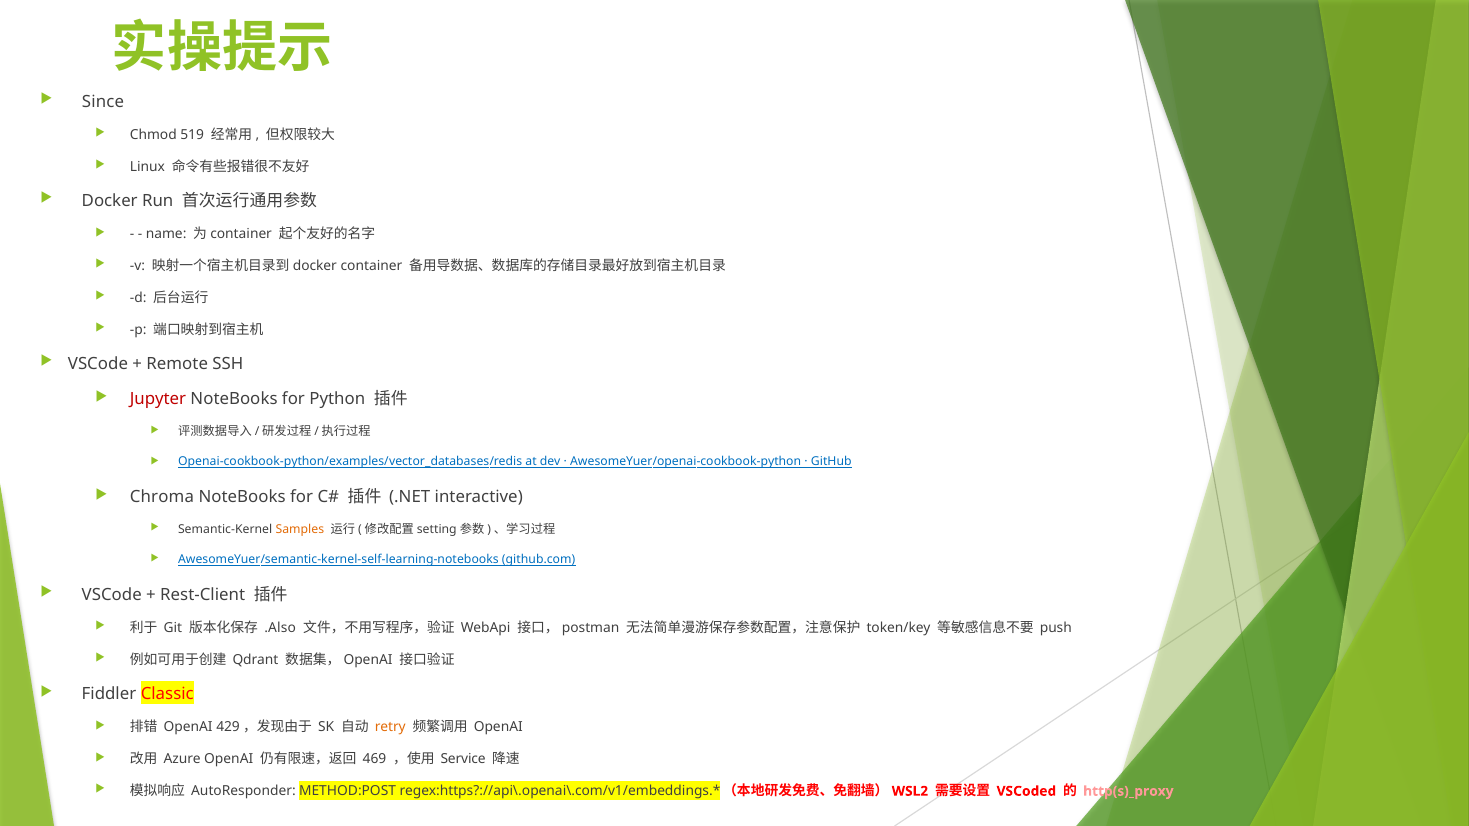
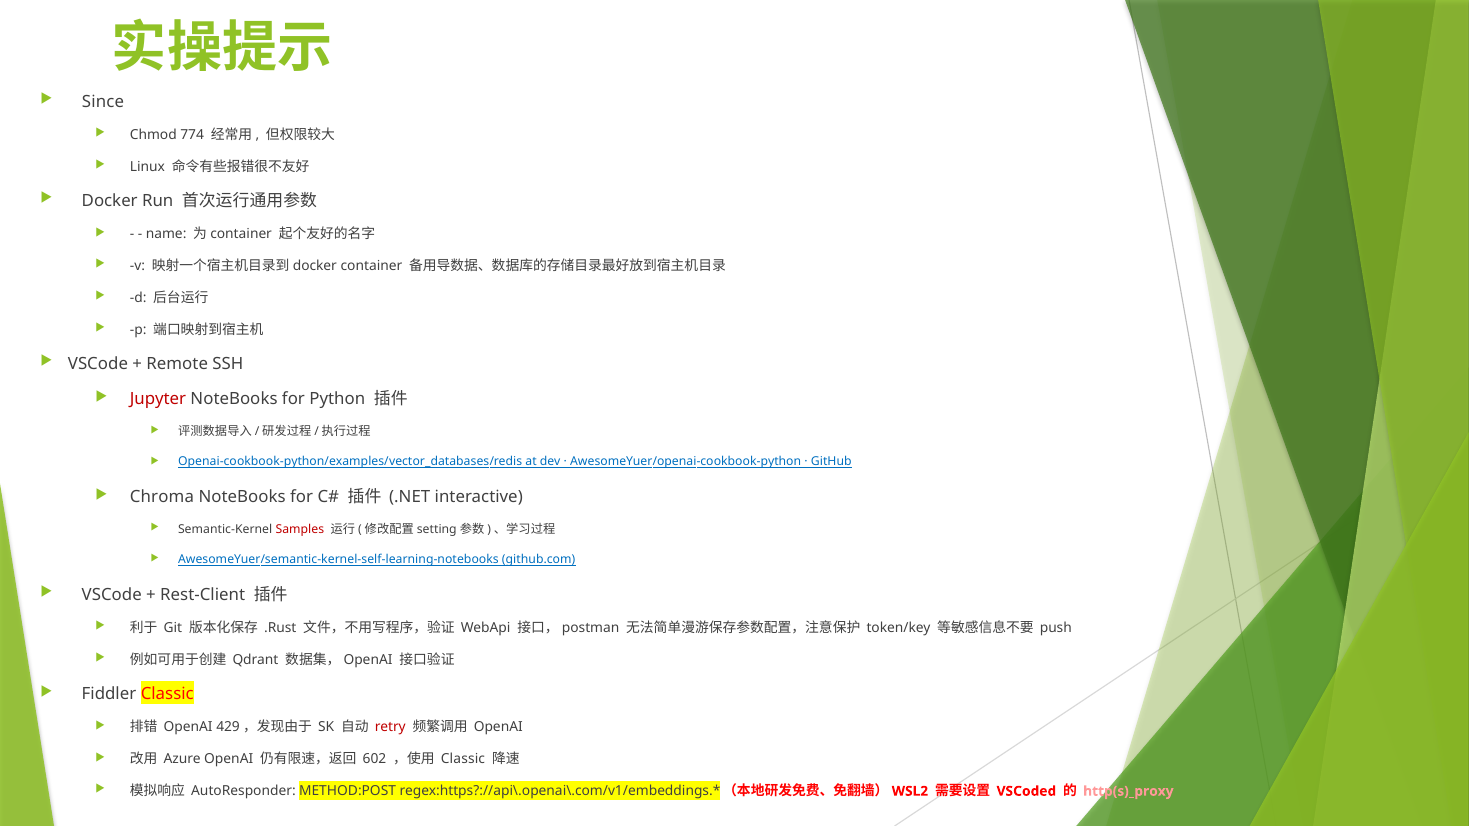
519: 519 -> 774 (192, 135)
Samples colour: orange -> red (300, 530)
.Also: .Also -> .Rust (280, 628)
retry colour: orange -> red (390, 728)
469: 469 -> 602 (374, 760)
Service: Service -> Classic (463, 760)
